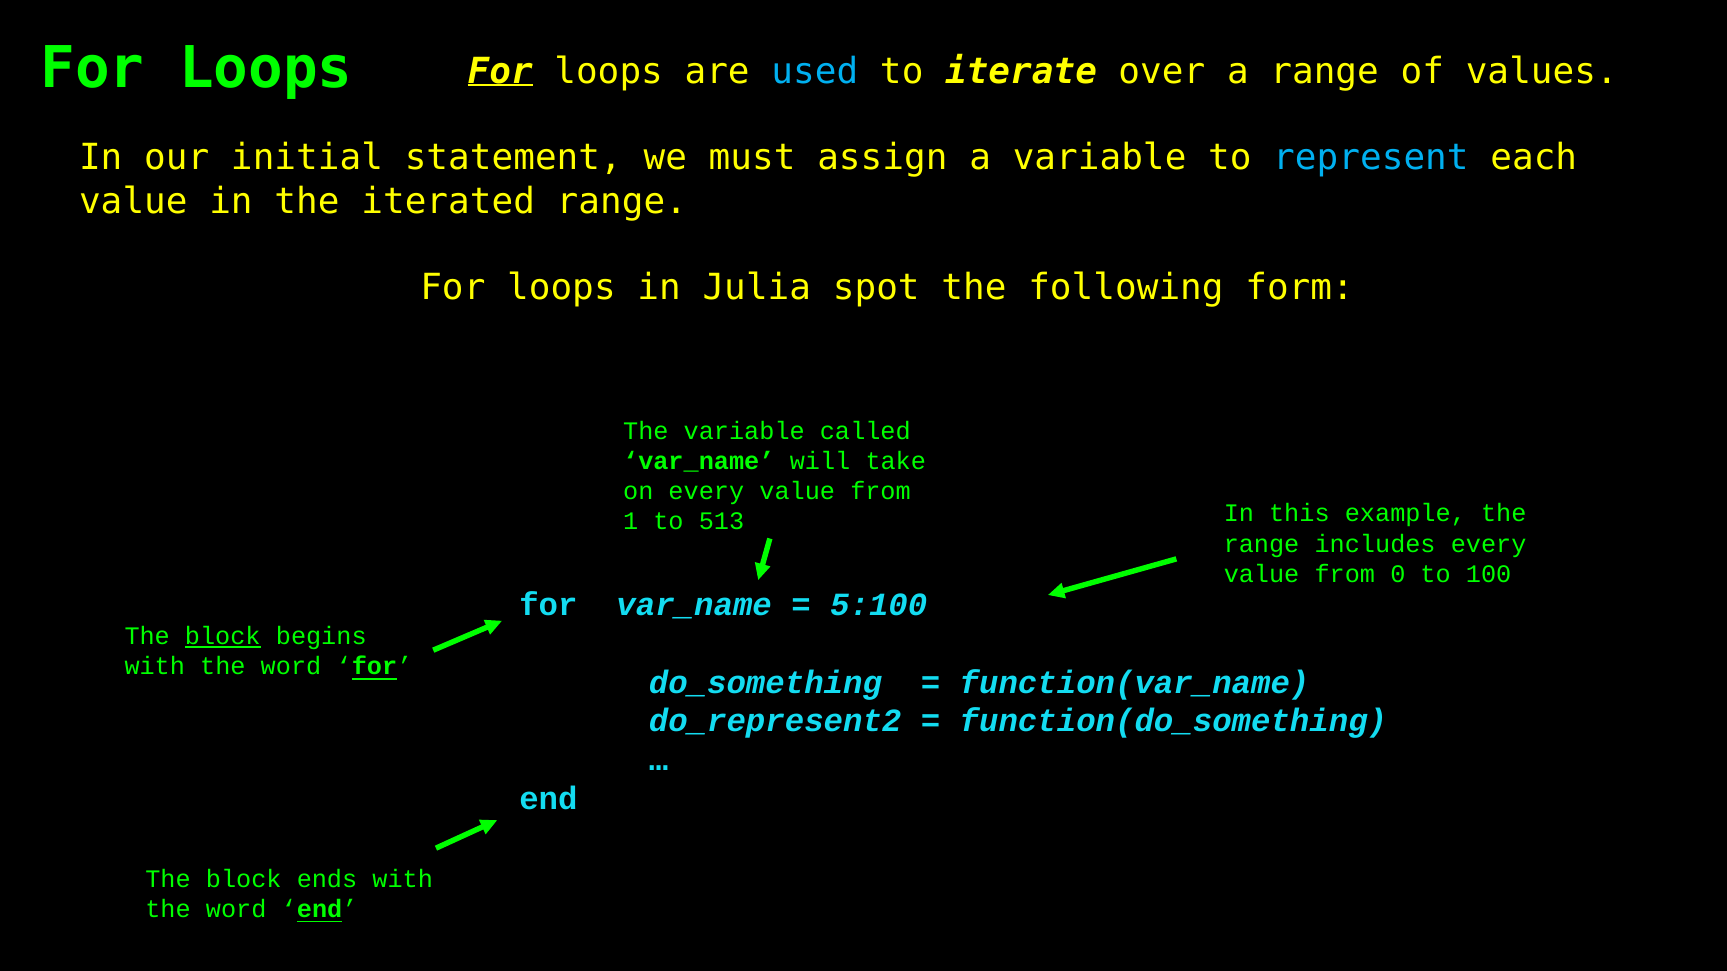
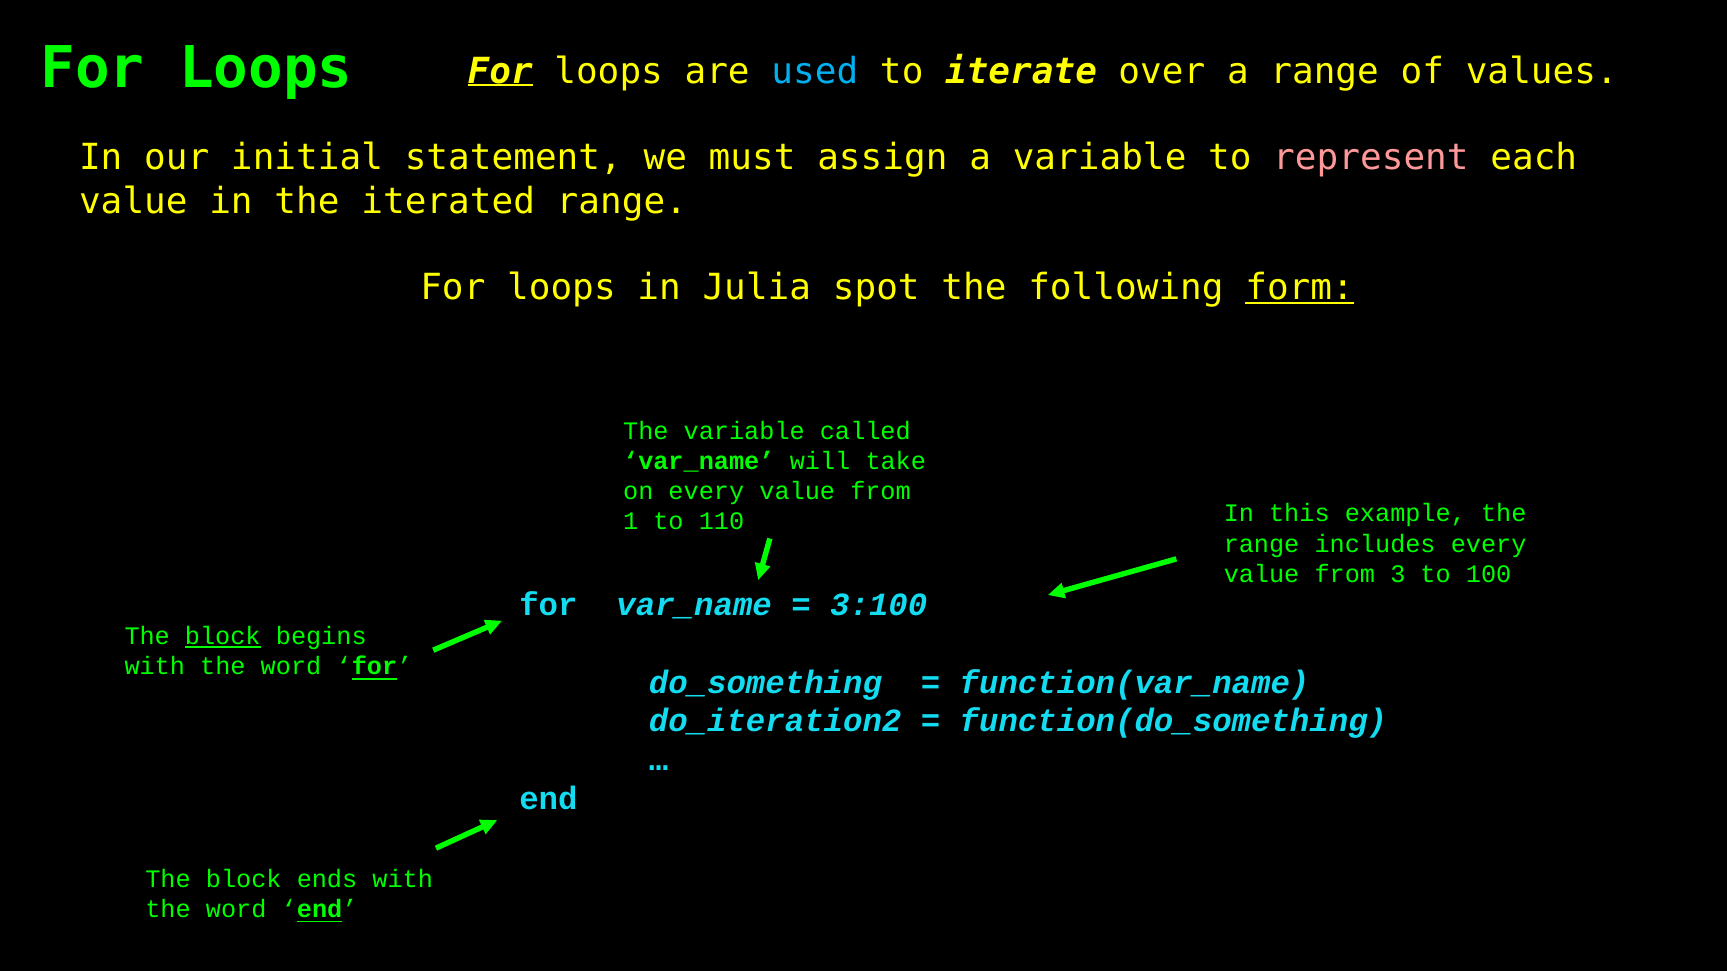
represent colour: light blue -> pink (1371, 158)
form underline: none -> present (1300, 288)
513: 513 -> 110 (722, 522)
0: 0 -> 3 (1398, 574)
5:100: 5:100 -> 3:100 (879, 605)
do_represent2: do_represent2 -> do_iteration2 (775, 721)
